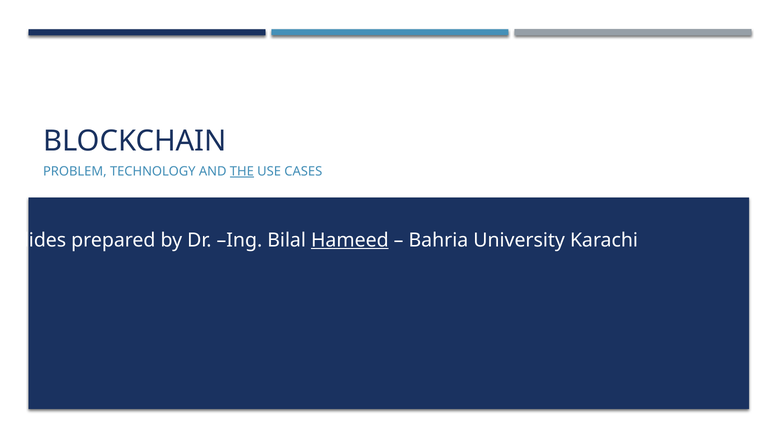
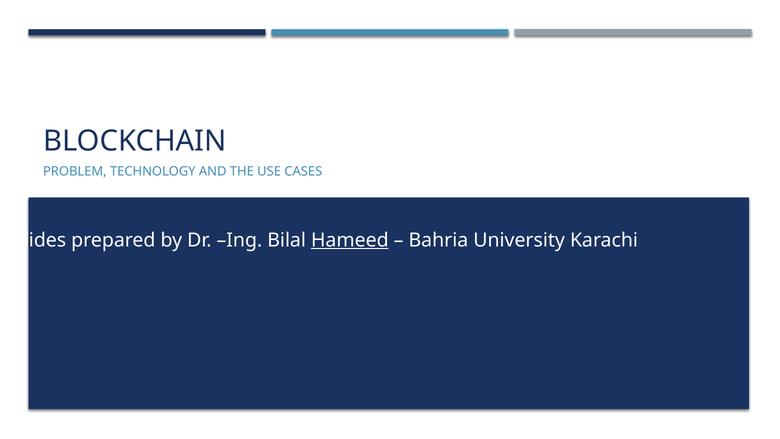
THE underline: present -> none (242, 171)
